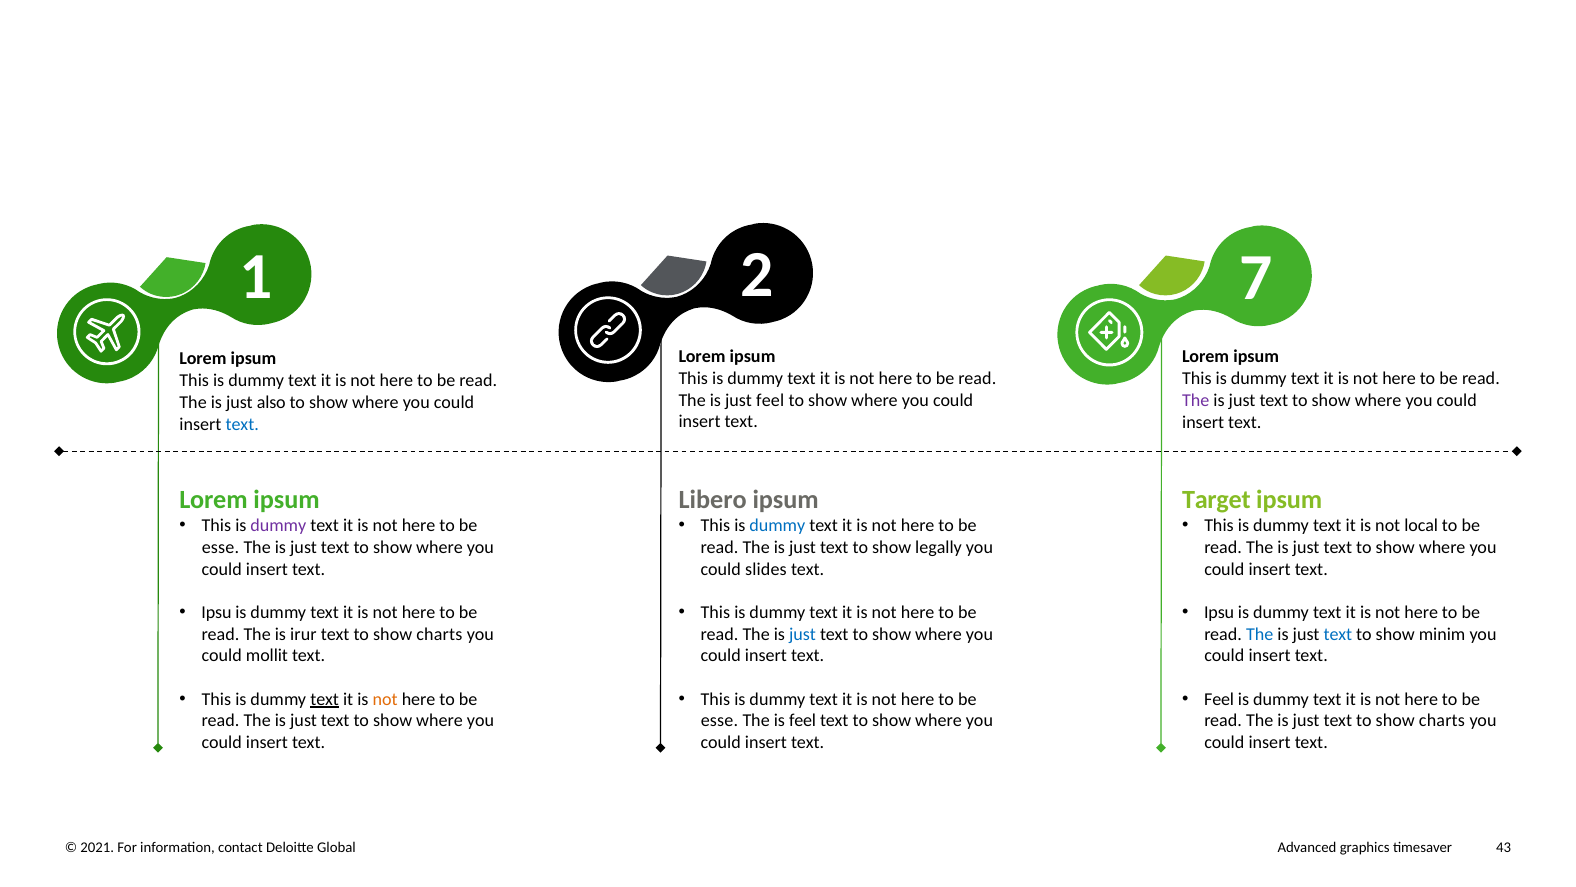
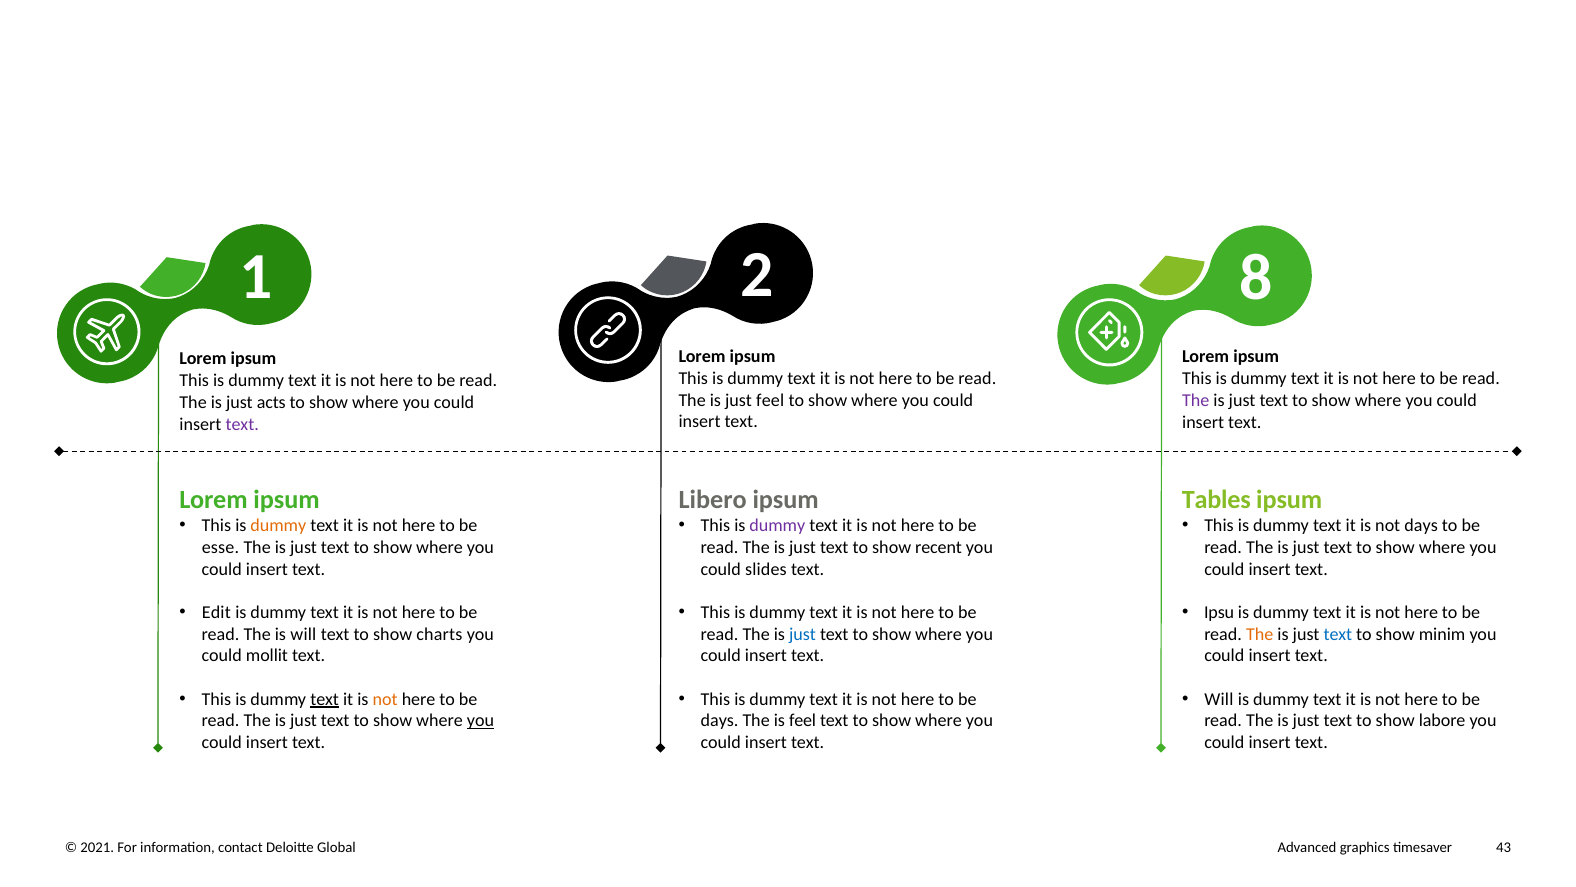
7: 7 -> 8 (1256, 277)
also: also -> acts (271, 402)
text colour: blue -> purple (242, 424)
Target: Target -> Tables (1216, 499)
dummy colour: purple -> orange (278, 525)
dummy colour: blue -> purple (777, 525)
not local: local -> days (1421, 525)
legally: legally -> recent (939, 547)
Ipsu: Ipsu -> Edit (216, 612)
is irur: irur -> will (303, 634)
The colour: blue -> orange (1260, 634)
Feel: Feel -> Will (1219, 699)
you underline: none -> present (480, 721)
esse: esse -> days (720, 721)
charts: charts -> labore (1442, 721)
